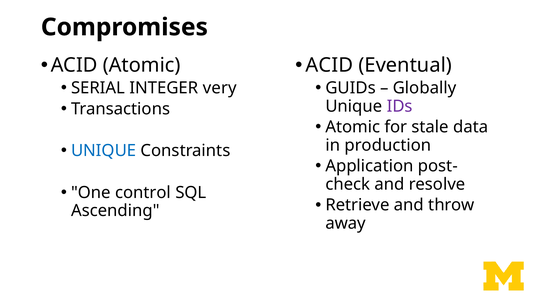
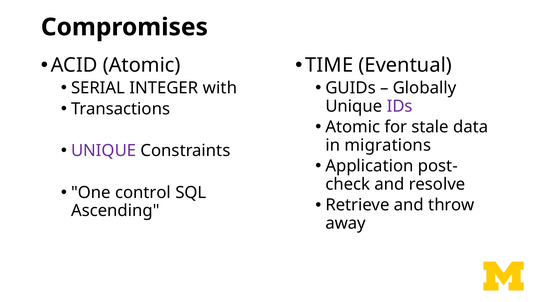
ACID: ACID -> TIME (329, 65)
very: very -> with (220, 88)
production: production -> migrations (388, 145)
UNIQUE colour: blue -> purple (104, 151)
